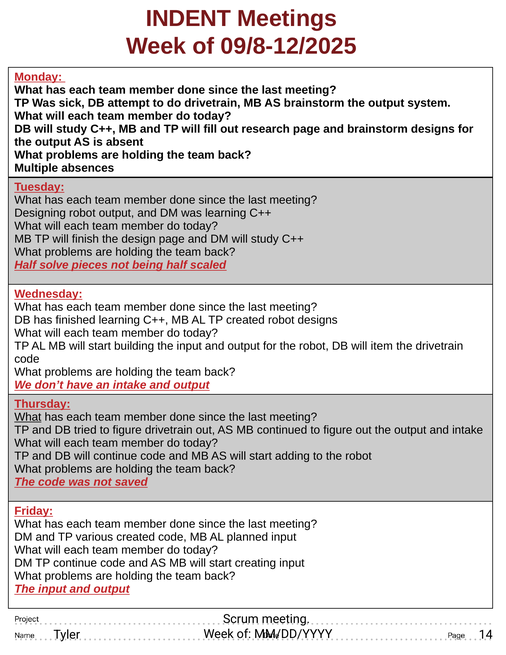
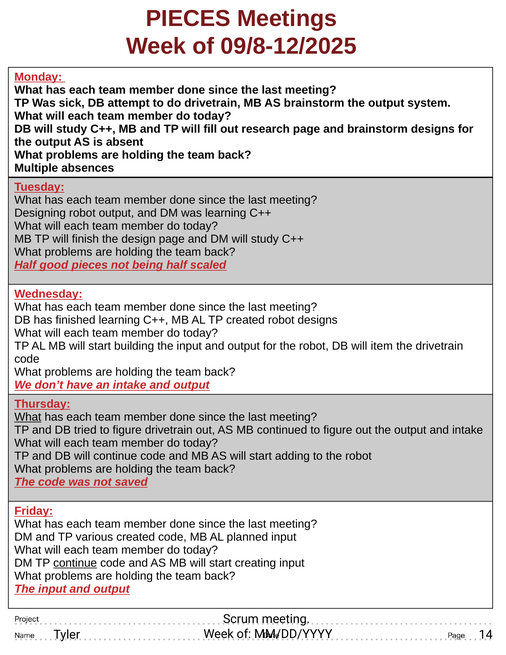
INDENT: INDENT -> PIECES (188, 18)
solve: solve -> good (54, 265)
continue underline: none -> present (75, 563)
